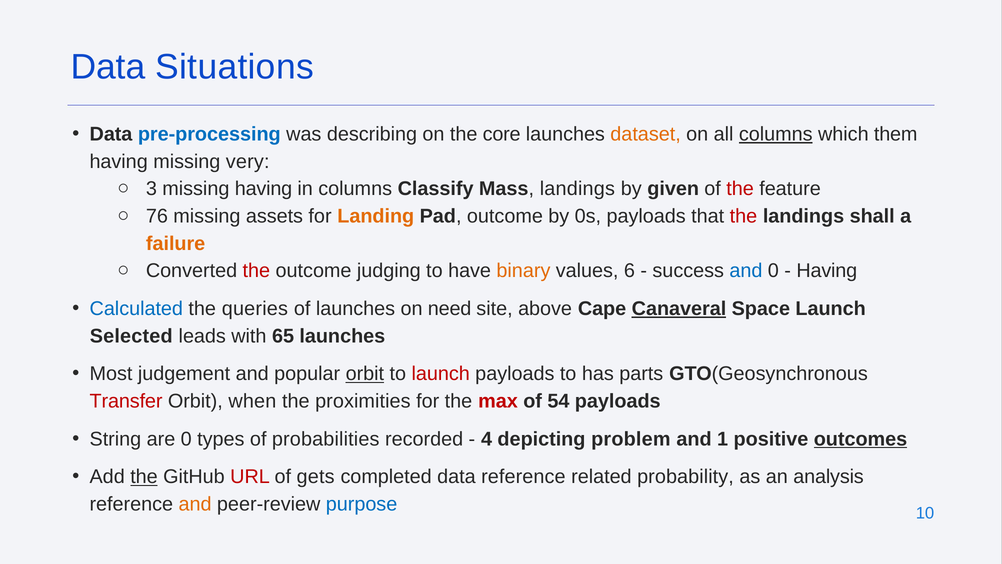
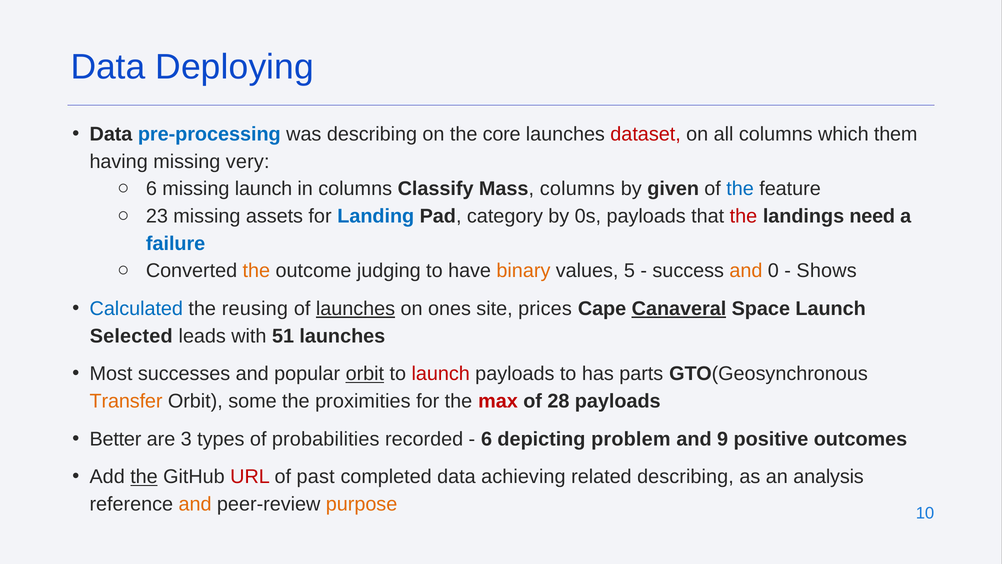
Situations: Situations -> Deploying (235, 67)
dataset colour: orange -> red (646, 134)
columns underline: present -> none (776, 134)
3: 3 -> 6 (151, 189)
missing having: having -> launch (264, 189)
Mass landings: landings -> columns (577, 189)
the colour: red -> blue (740, 189)
76: 76 -> 23 (157, 216)
Landing colour: orange -> blue (376, 216)
Pad outcome: outcome -> category (505, 216)
shall: shall -> need (872, 216)
failure colour: orange -> blue (176, 243)
the colour: red -> orange (256, 271)
6: 6 -> 5 (629, 271)
and colour: blue -> orange (746, 271)
Having: Having -> Shows (827, 271)
queries: queries -> reusing (255, 309)
launches underline: none -> present (355, 309)
need: need -> ones (450, 309)
above: above -> prices (545, 309)
65: 65 -> 51 (283, 336)
judgement: judgement -> successes (184, 374)
Transfer colour: red -> orange (126, 401)
when: when -> some (252, 401)
54: 54 -> 28 (558, 401)
String: String -> Better (115, 439)
are 0: 0 -> 3 (186, 439)
4: 4 -> 6 (487, 439)
1: 1 -> 9 (723, 439)
outcomes underline: present -> none (860, 439)
gets: gets -> past (316, 477)
data reference: reference -> achieving (523, 477)
related probability: probability -> describing (685, 477)
purpose colour: blue -> orange (362, 504)
